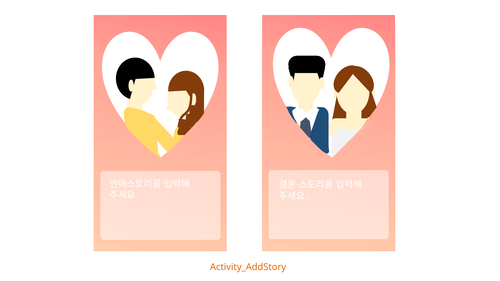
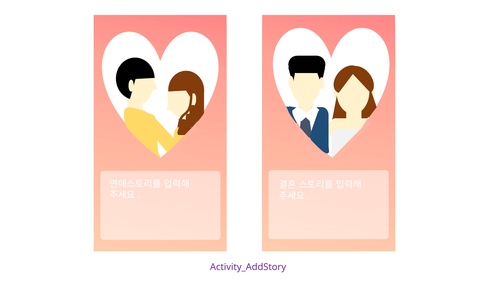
Activity_AddStory colour: orange -> purple (248, 267)
